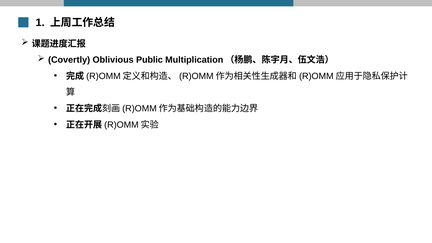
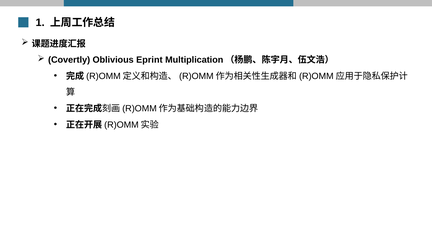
Public: Public -> Eprint (149, 60)
